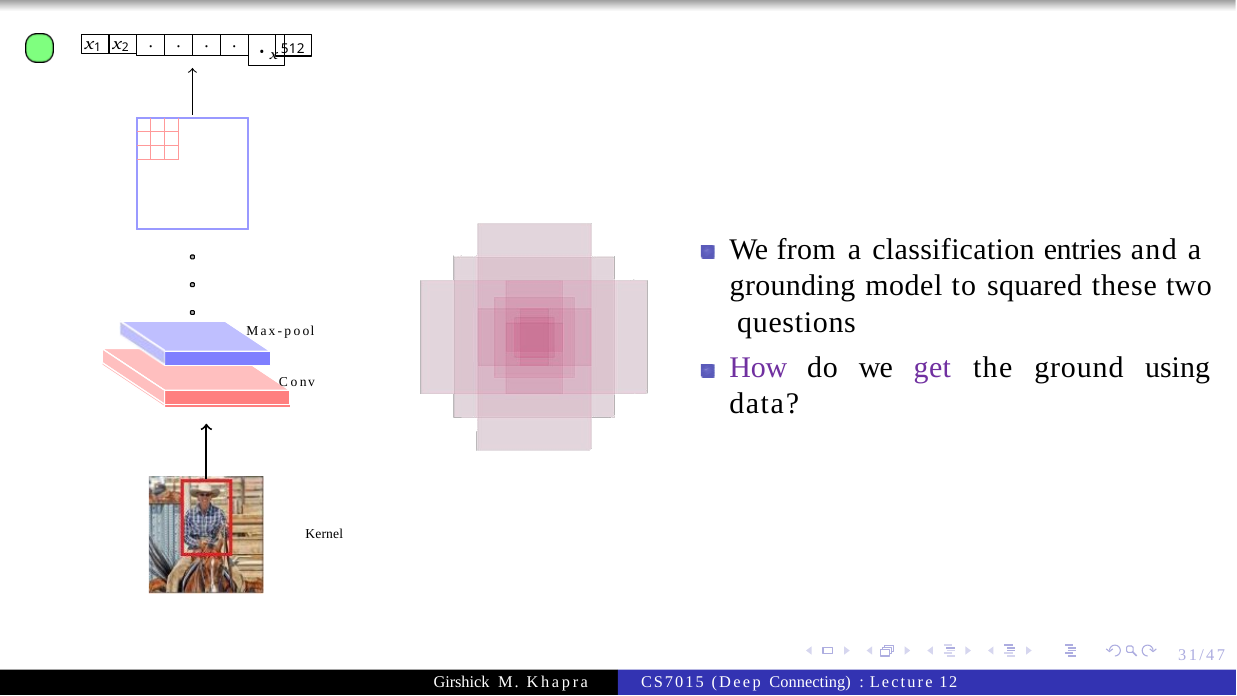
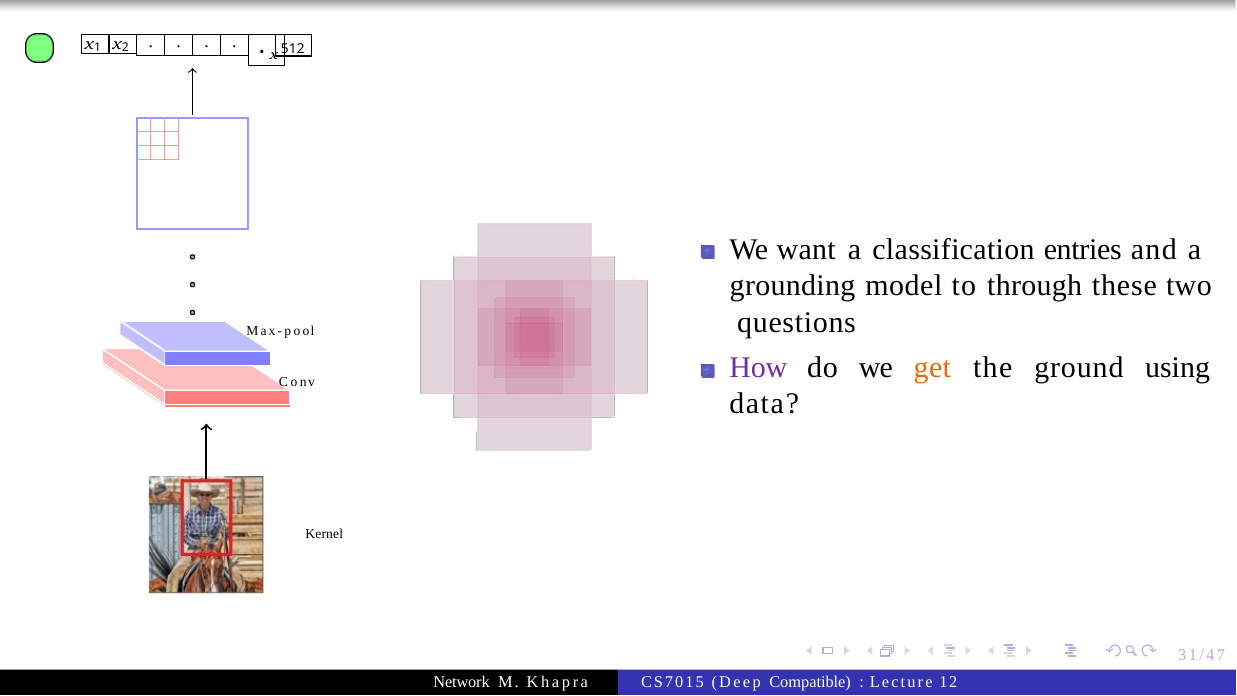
from: from -> want (806, 249)
squared: squared -> through (1035, 286)
get colour: purple -> orange (932, 368)
Girshick: Girshick -> Network (462, 682)
Connecting: Connecting -> Compatible (810, 682)
